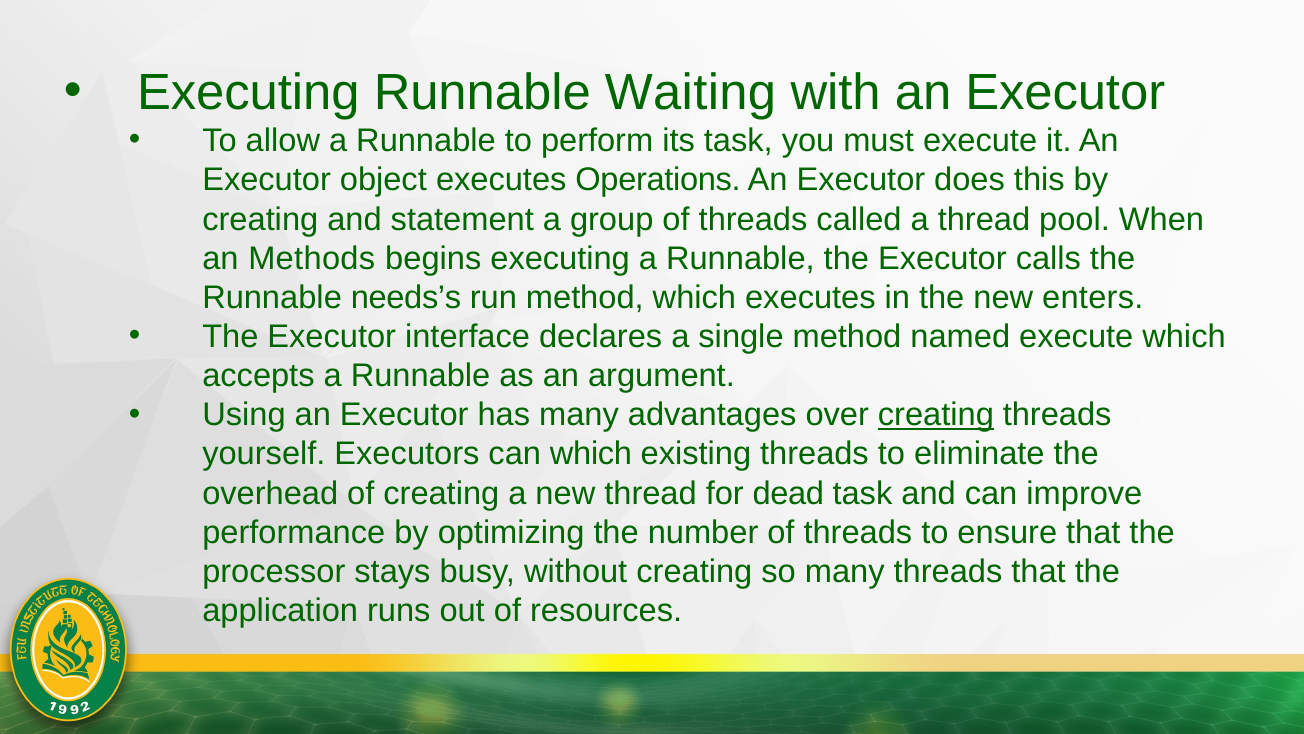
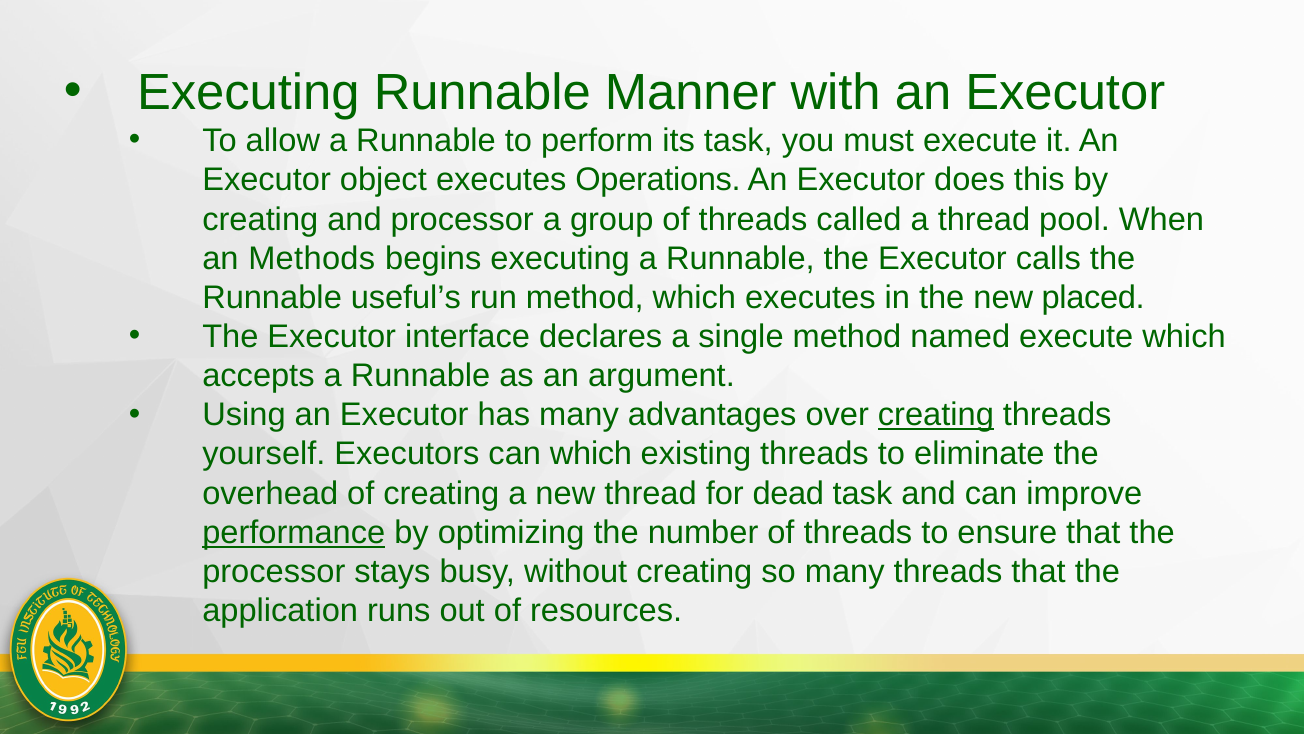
Waiting: Waiting -> Manner (691, 92)
and statement: statement -> processor (462, 219)
needs’s: needs’s -> useful’s (406, 297)
enters: enters -> placed (1093, 297)
performance underline: none -> present (294, 532)
